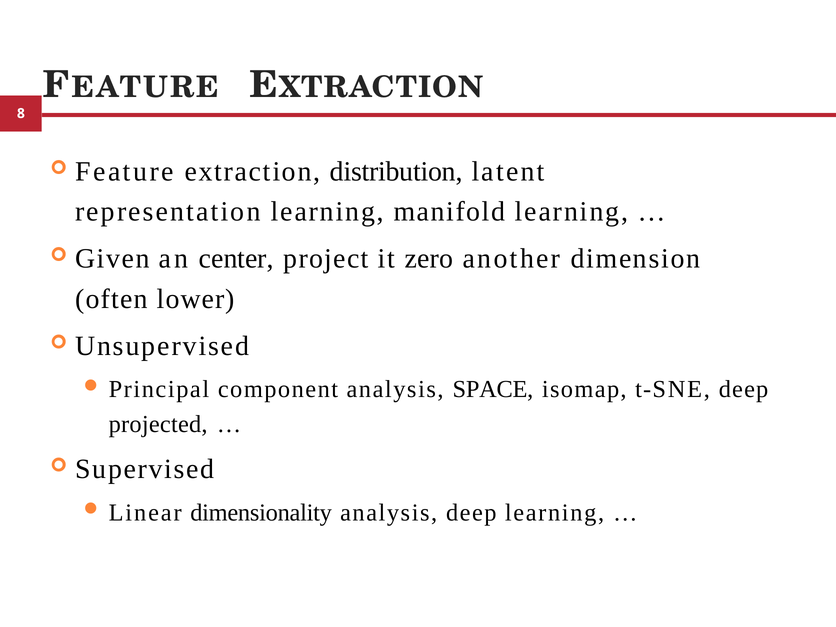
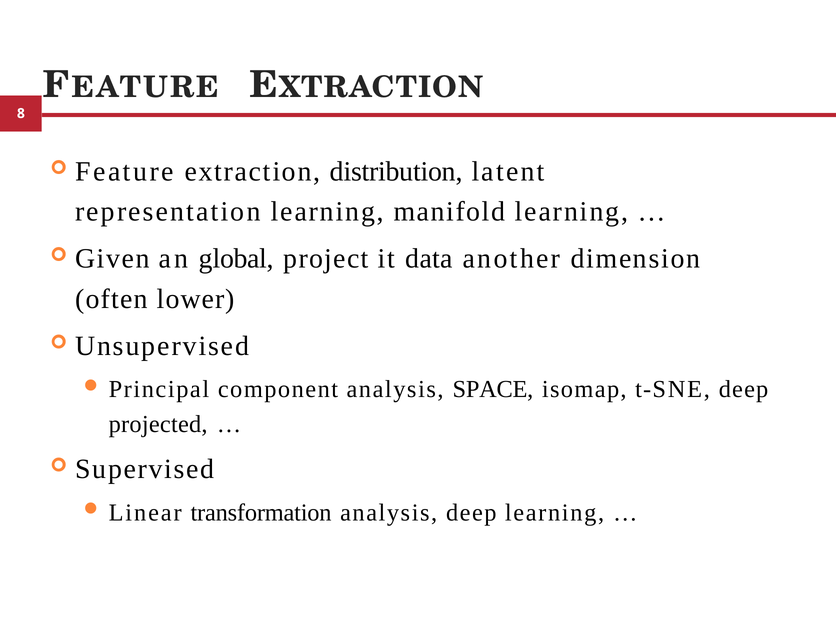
center: center -> global (236, 259)
zero: zero -> data (429, 259)
dimensionality: dimensionality -> transformation (261, 513)
